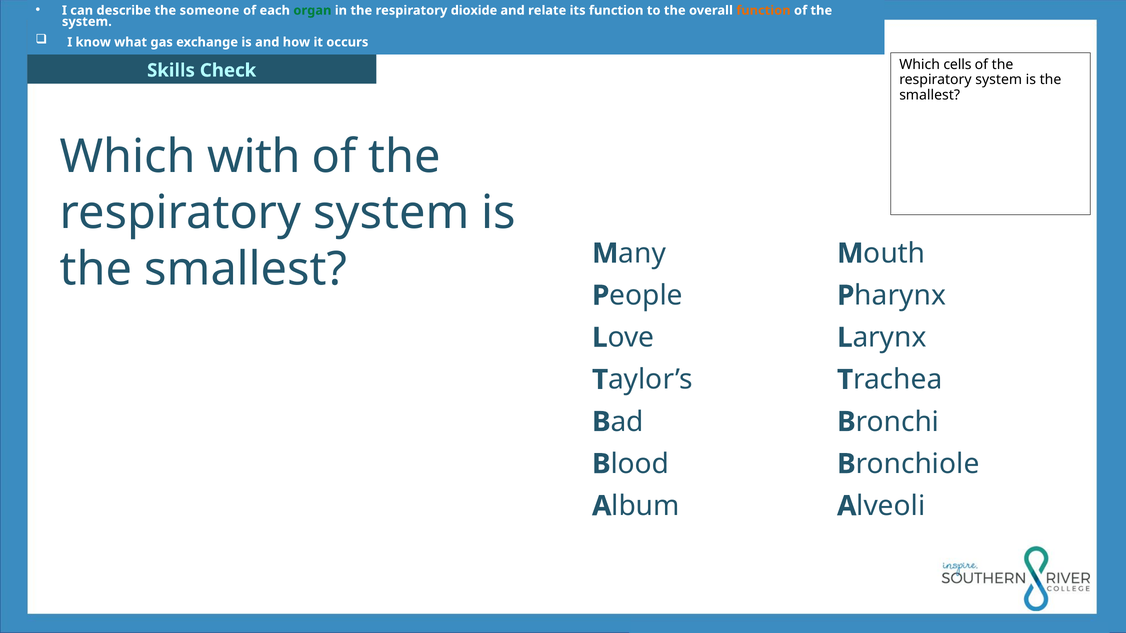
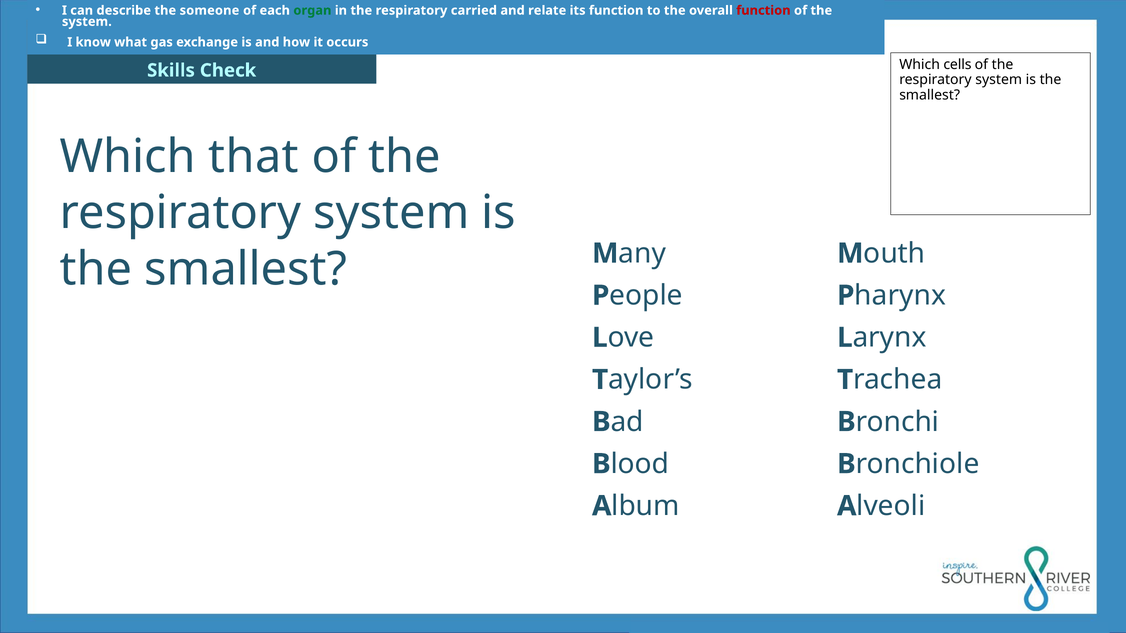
dioxide: dioxide -> carried (474, 10)
function colour: orange -> red (763, 10)
with: with -> that (254, 157)
